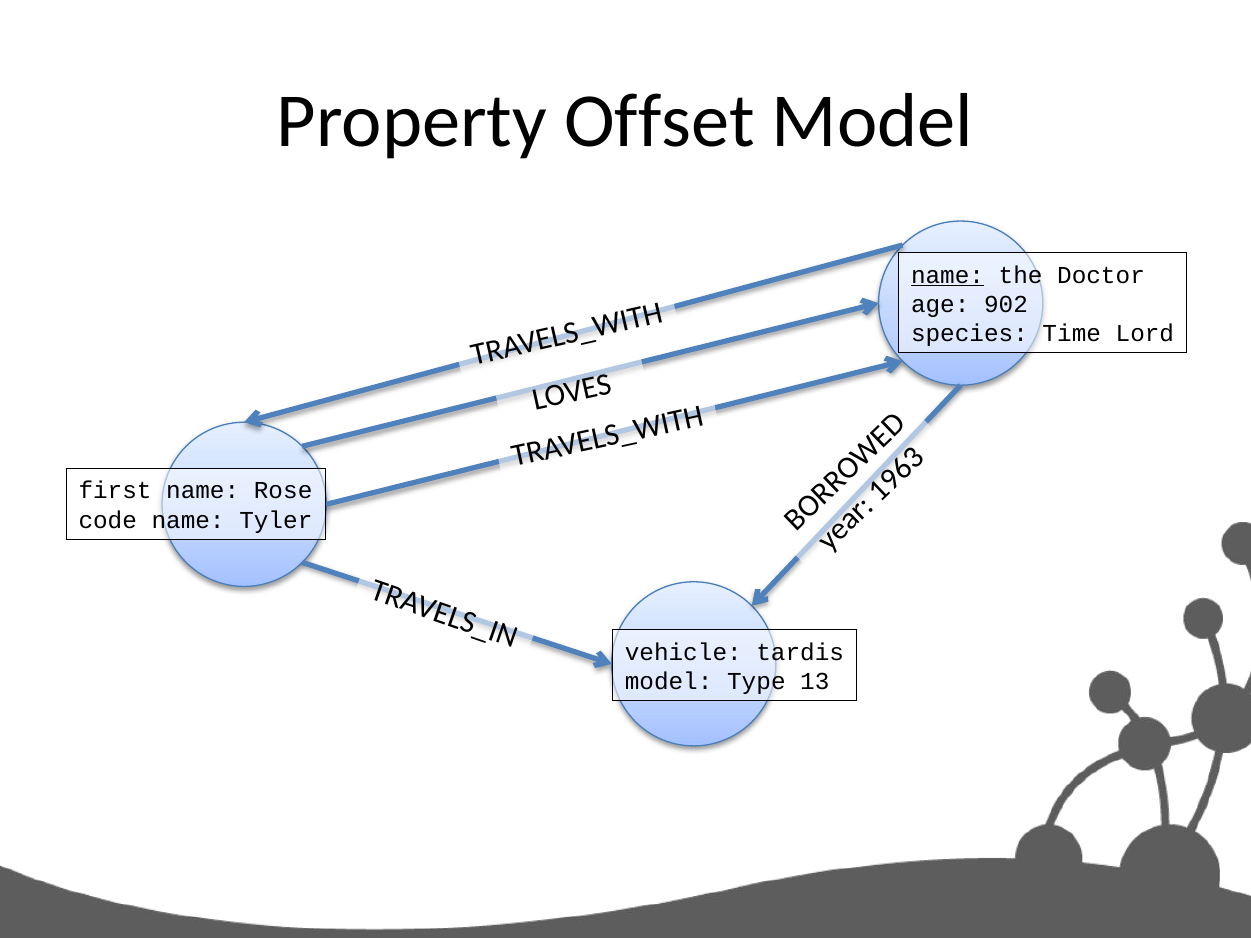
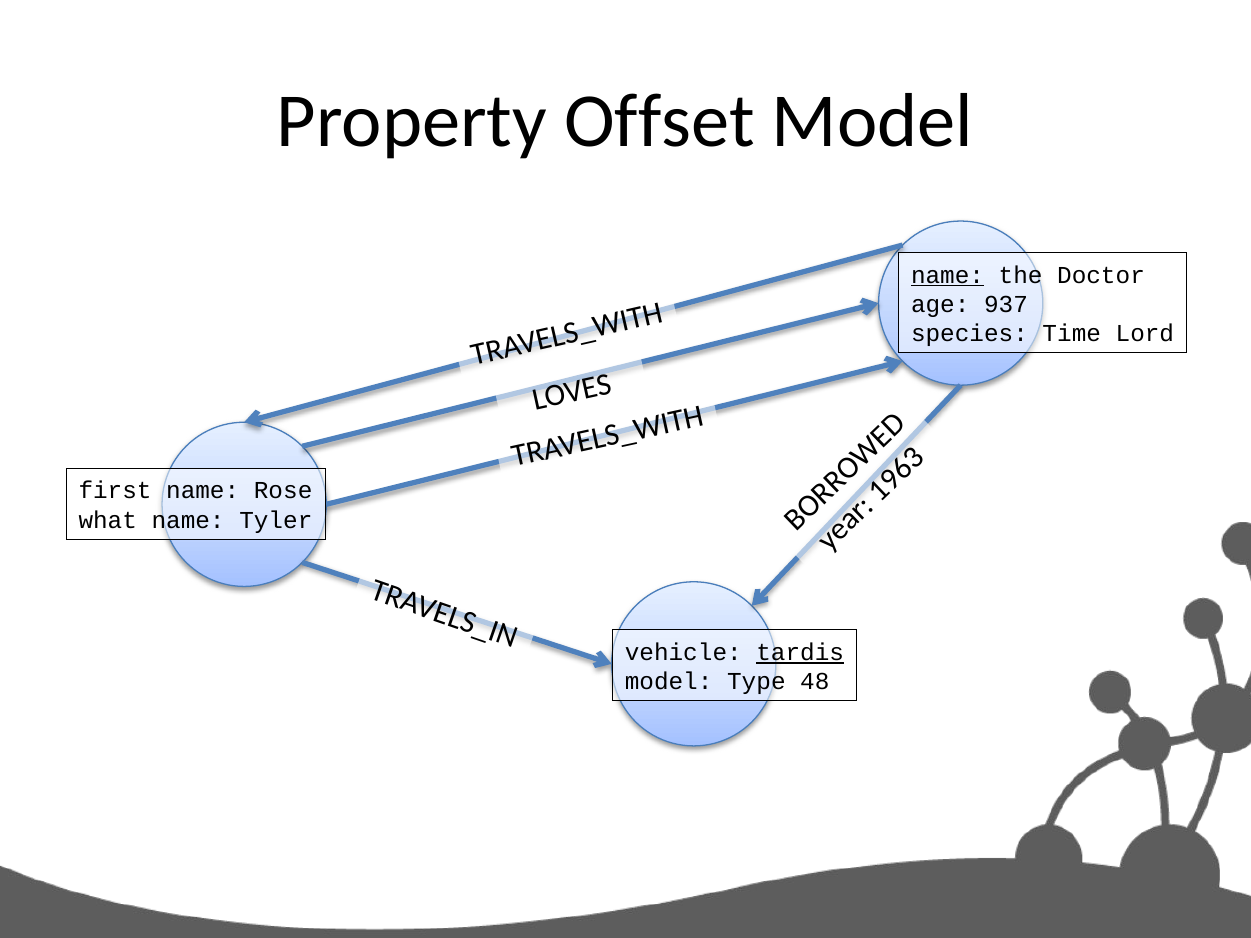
902: 902 -> 937 (1006, 304)
code: code -> what (108, 520)
tardis underline: none -> present (800, 653)
13: 13 -> 48 (815, 682)
